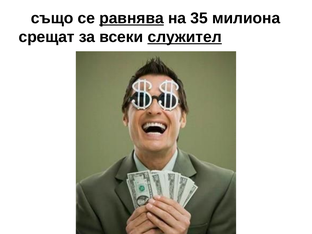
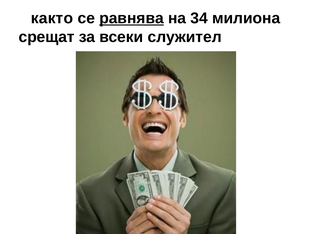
също: също -> както (52, 18)
35: 35 -> 34 (199, 18)
служител underline: present -> none (185, 37)
